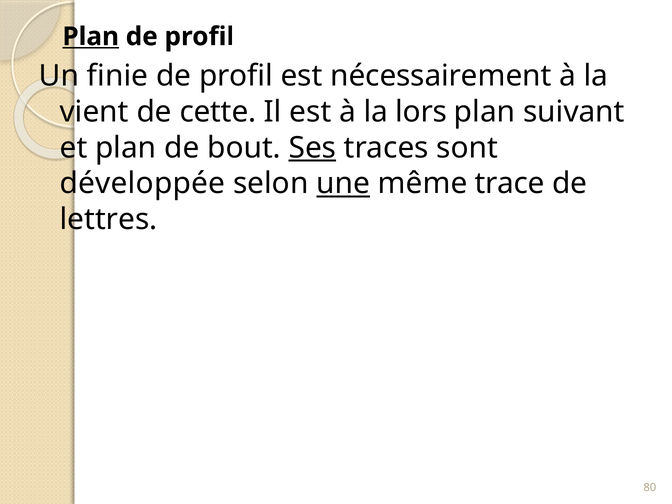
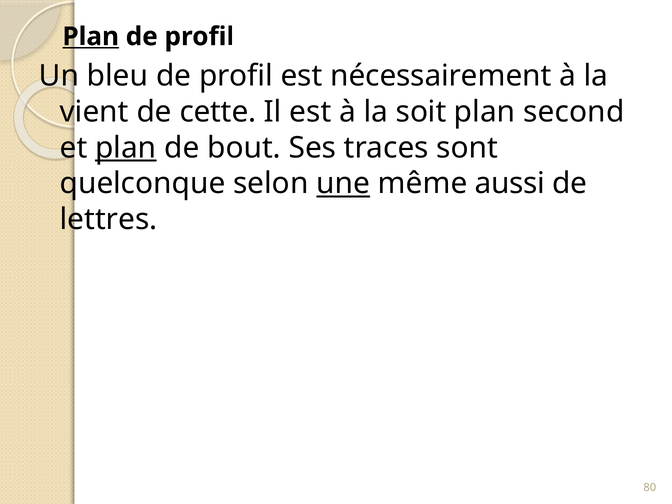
finie: finie -> bleu (118, 76)
lors: lors -> soit (421, 112)
suivant: suivant -> second (574, 112)
plan underline: none -> present (126, 148)
Ses underline: present -> none (312, 148)
développée: développée -> quelconque (143, 184)
trace: trace -> aussi (510, 184)
